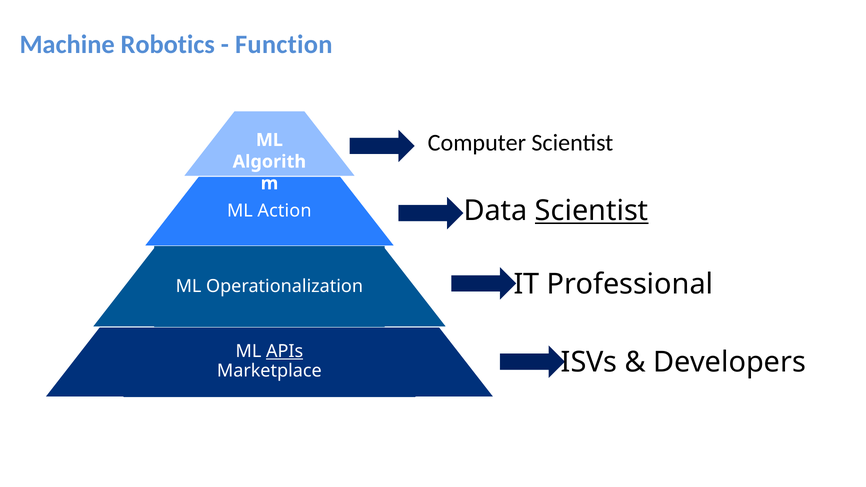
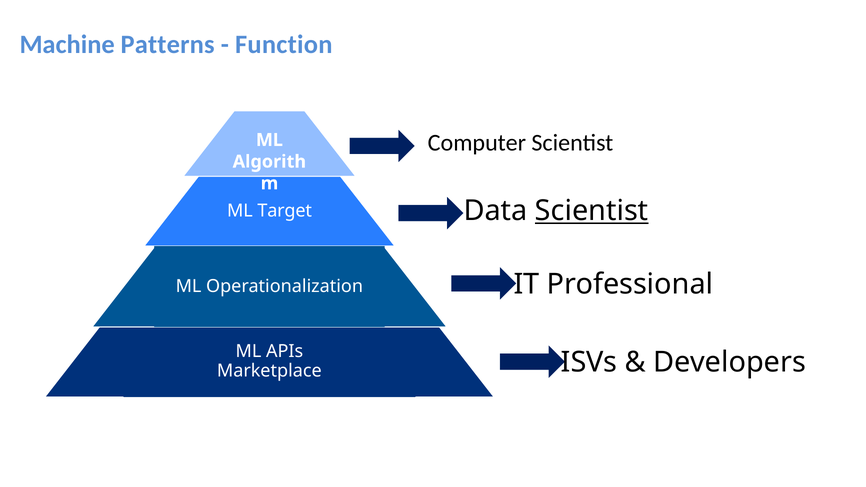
Robotics: Robotics -> Patterns (168, 45)
Action: Action -> Target (285, 211)
APIs underline: present -> none (285, 351)
